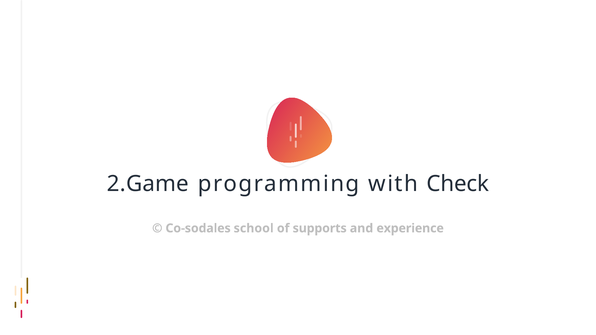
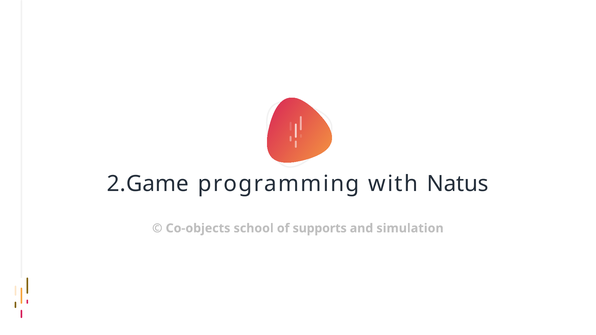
Check: Check -> Natus (458, 184)
Co-sodales: Co-sodales -> Co-objects (198, 228)
experience: experience -> simulation (410, 228)
